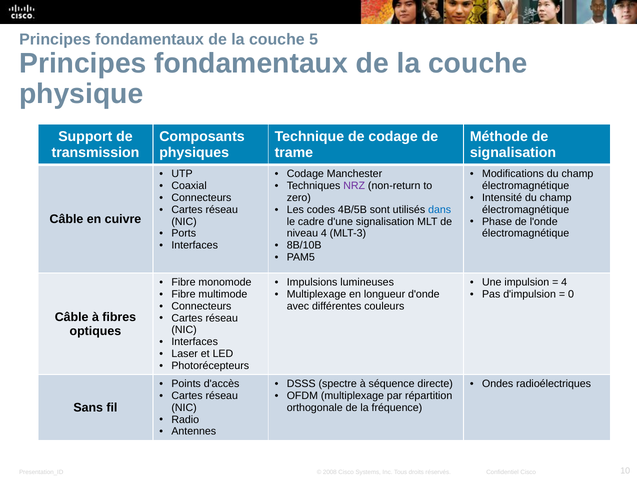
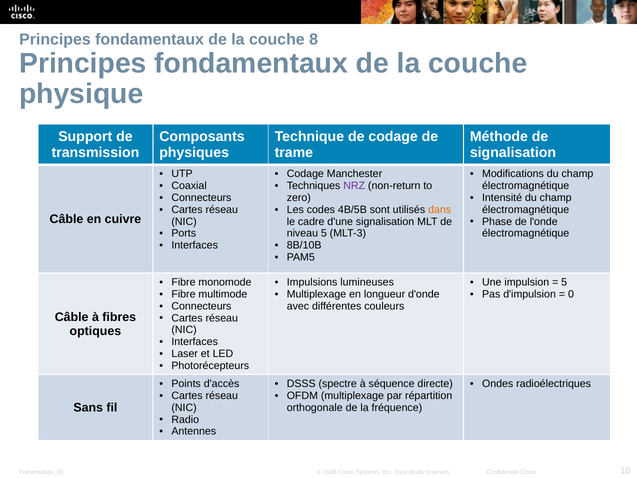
5: 5 -> 8 (314, 40)
dans colour: blue -> orange (440, 210)
niveau 4: 4 -> 5 (324, 233)
4: 4 -> 5 (564, 282)
